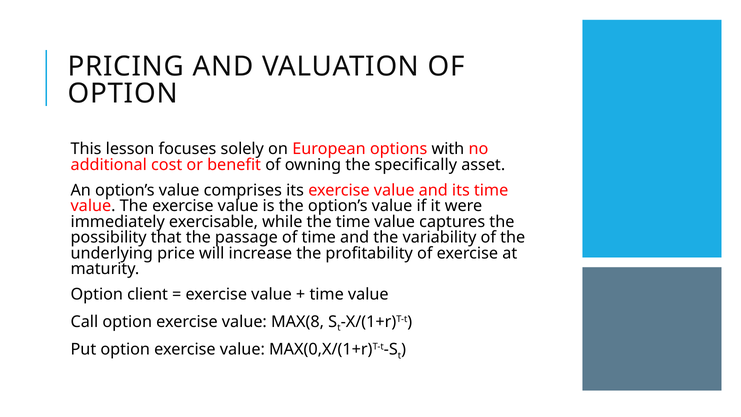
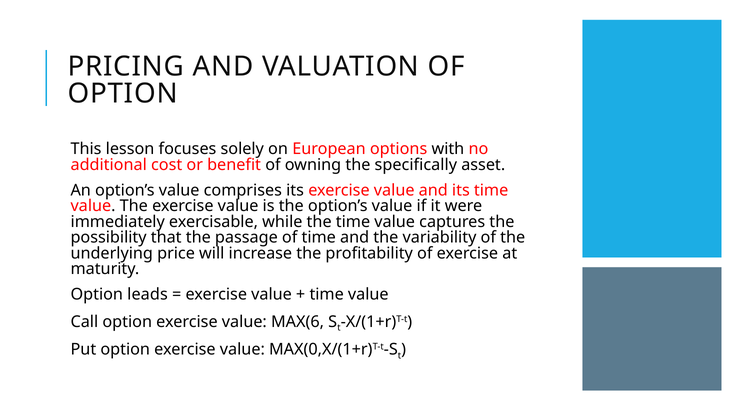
client: client -> leads (148, 294)
MAX(8: MAX(8 -> MAX(6 (298, 322)
